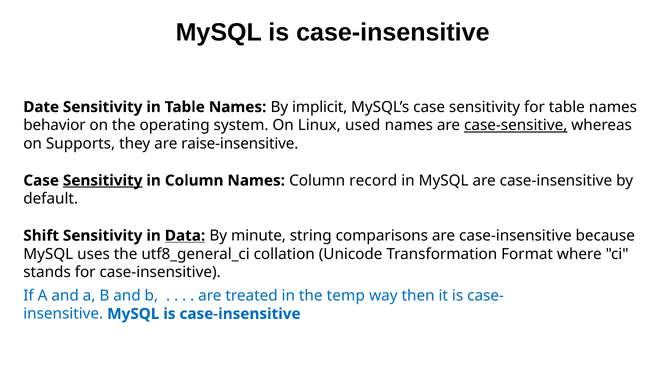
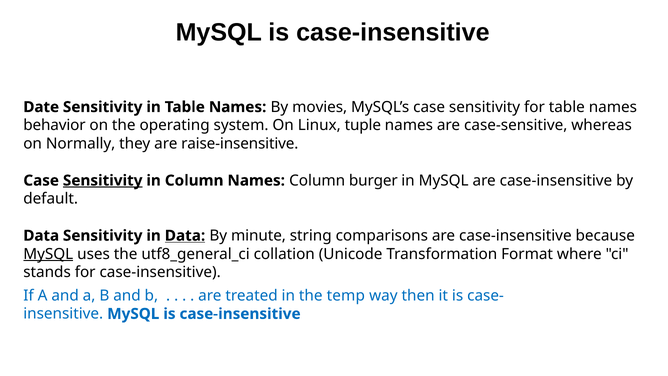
implicit: implicit -> movies (320, 107)
used: used -> tuple (363, 125)
case-sensitive underline: present -> none (516, 125)
Supports: Supports -> Normally (81, 144)
record: record -> burger (373, 180)
Shift: Shift -> Data (41, 236)
MySQL underline: none -> present (48, 254)
